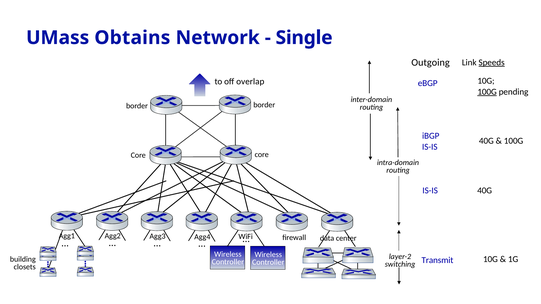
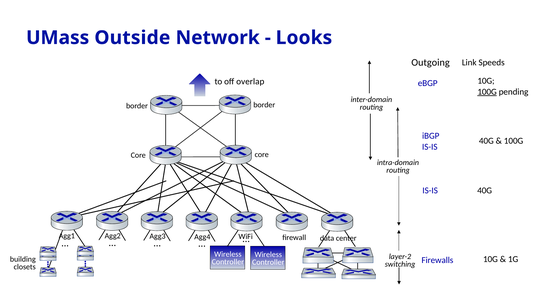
Obtains: Obtains -> Outside (132, 38)
Single: Single -> Looks (304, 38)
Speeds underline: present -> none (492, 62)
Transmit: Transmit -> Firewalls (437, 260)
